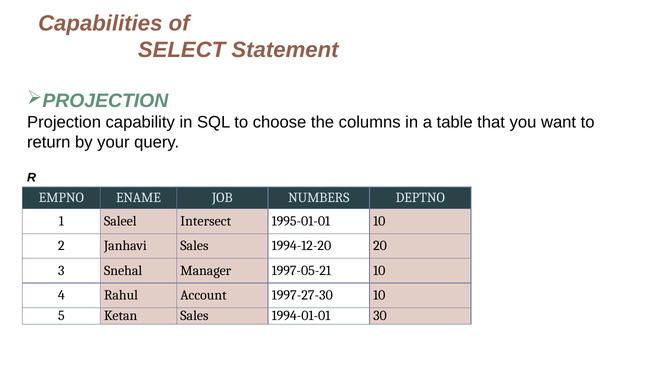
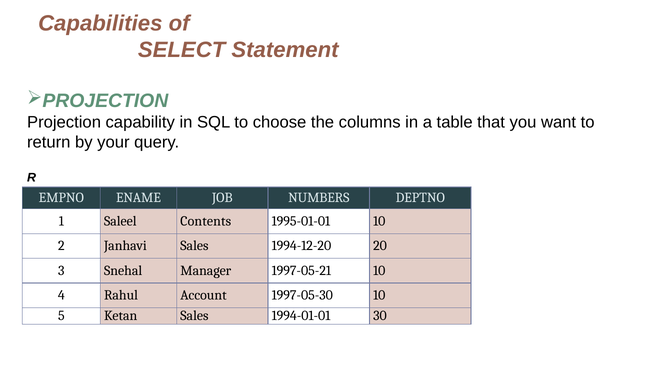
Intersect: Intersect -> Contents (206, 221)
1997-27-30: 1997-27-30 -> 1997-05-30 (302, 295)
